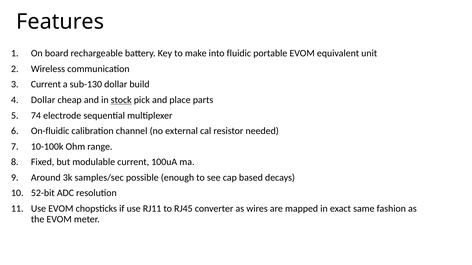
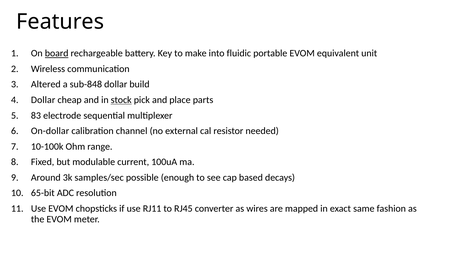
board underline: none -> present (57, 53)
Current: Current -> Altered (46, 85)
sub-130: sub-130 -> sub-848 (86, 85)
74: 74 -> 83 (36, 116)
On-fluidic: On-fluidic -> On-dollar (50, 131)
52-bit: 52-bit -> 65-bit (43, 193)
